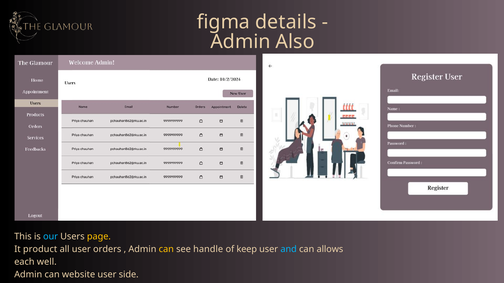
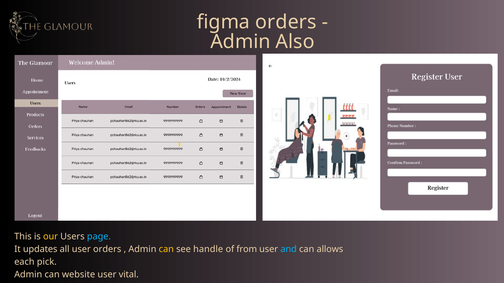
figma details: details -> orders (286, 22)
our colour: light blue -> yellow (51, 237)
page colour: yellow -> light blue (99, 237)
product: product -> updates (40, 250)
keep: keep -> from (247, 250)
well: well -> pick (47, 262)
side: side -> vital (129, 275)
